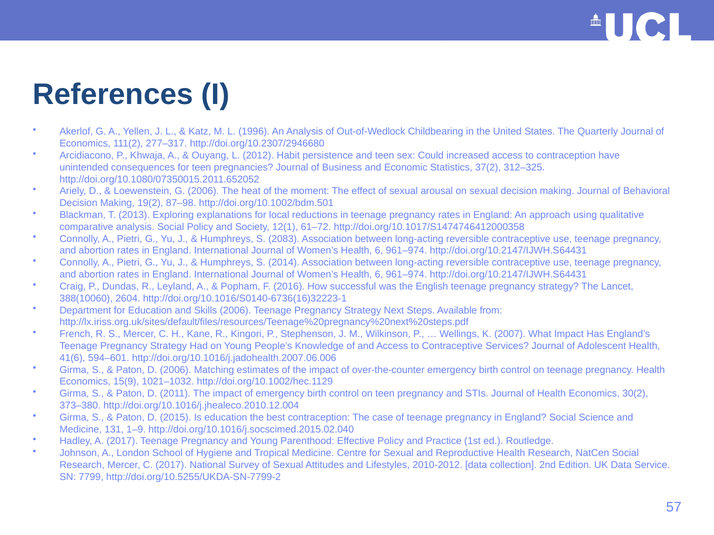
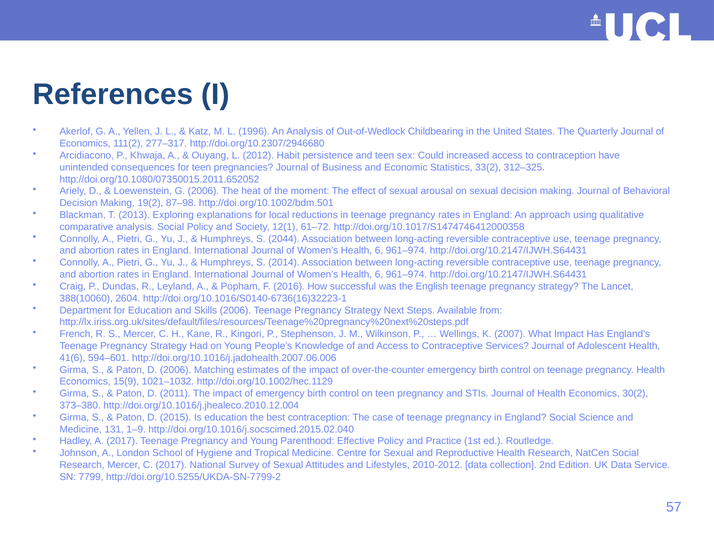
37(2: 37(2 -> 33(2 (488, 167)
2083: 2083 -> 2044 (284, 239)
